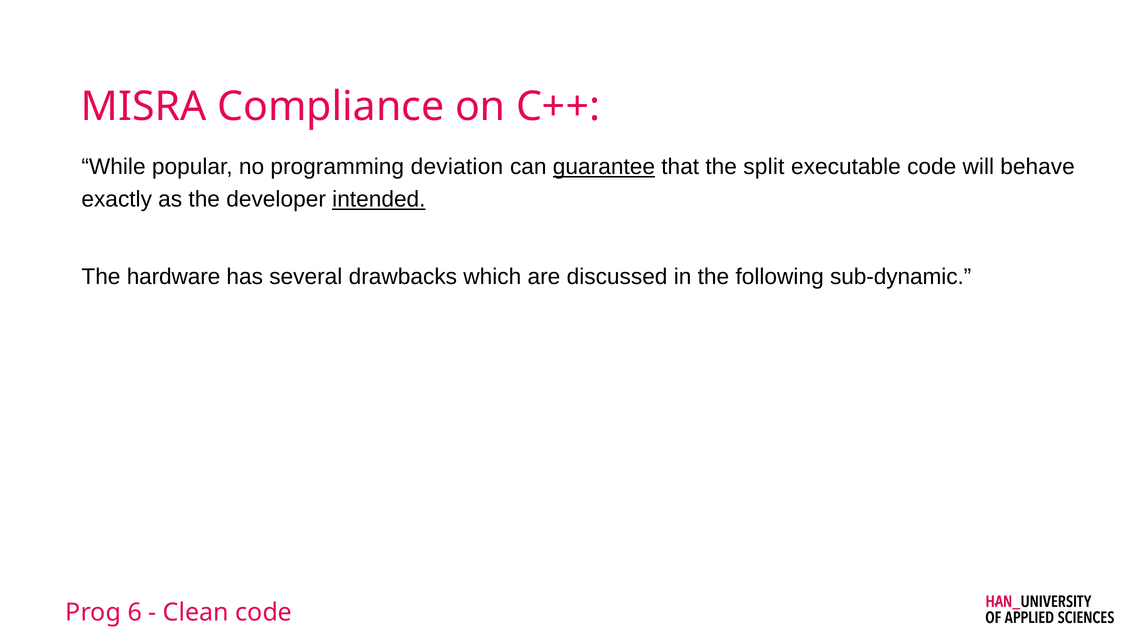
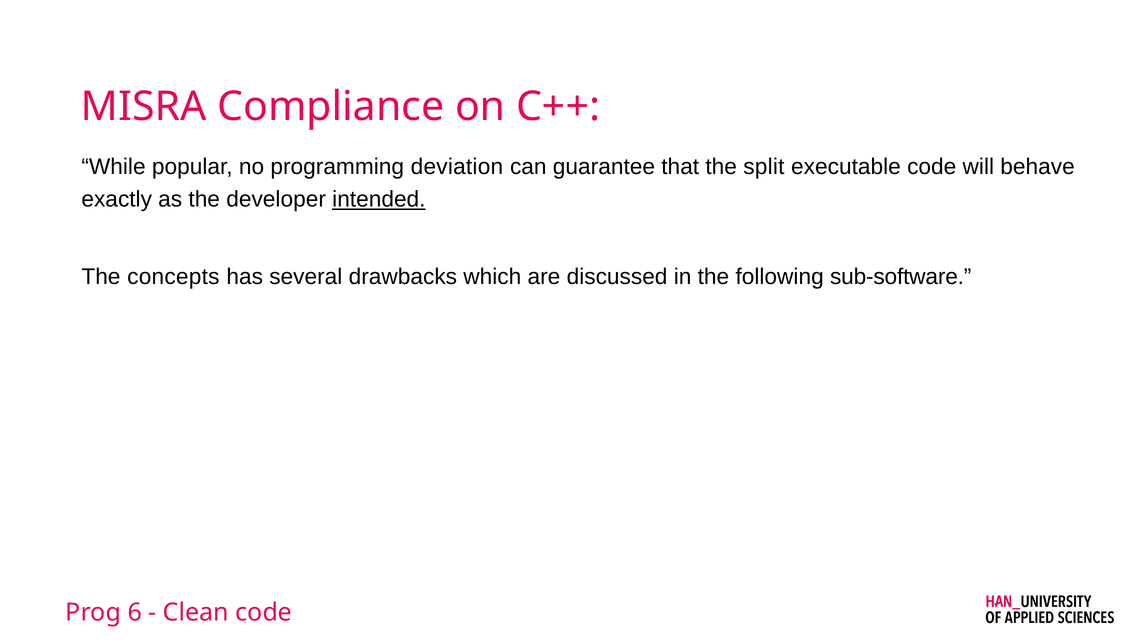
guarantee underline: present -> none (604, 167)
hardware: hardware -> concepts (173, 277)
sub-dynamic: sub-dynamic -> sub-software (901, 277)
